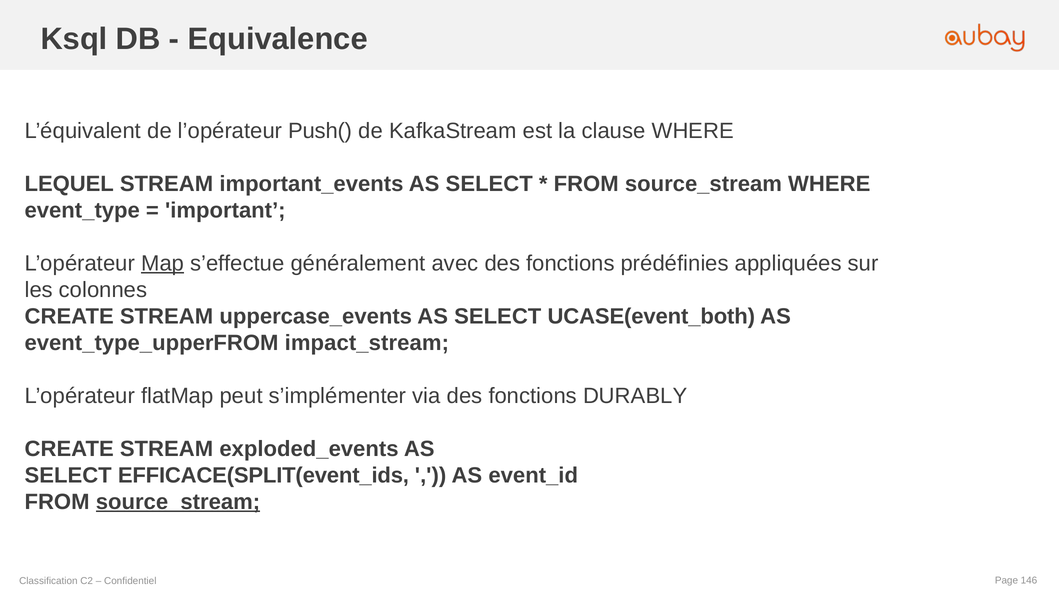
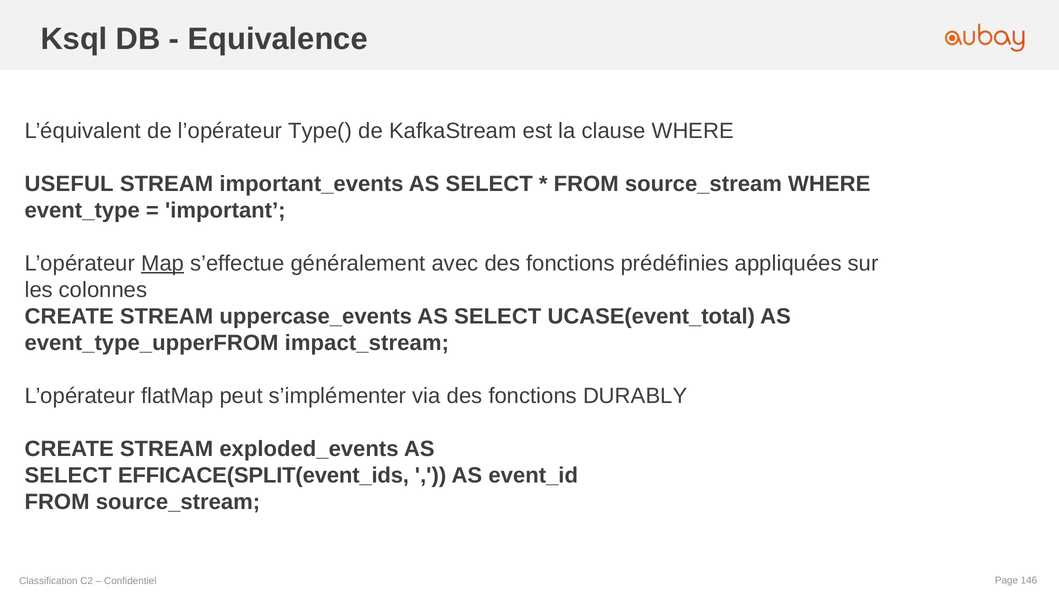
Push(: Push( -> Type( (320, 131)
LEQUEL: LEQUEL -> USEFUL (69, 184)
UCASE(event_both: UCASE(event_both -> UCASE(event_total (651, 316)
source_stream underline: present -> none (178, 502)
